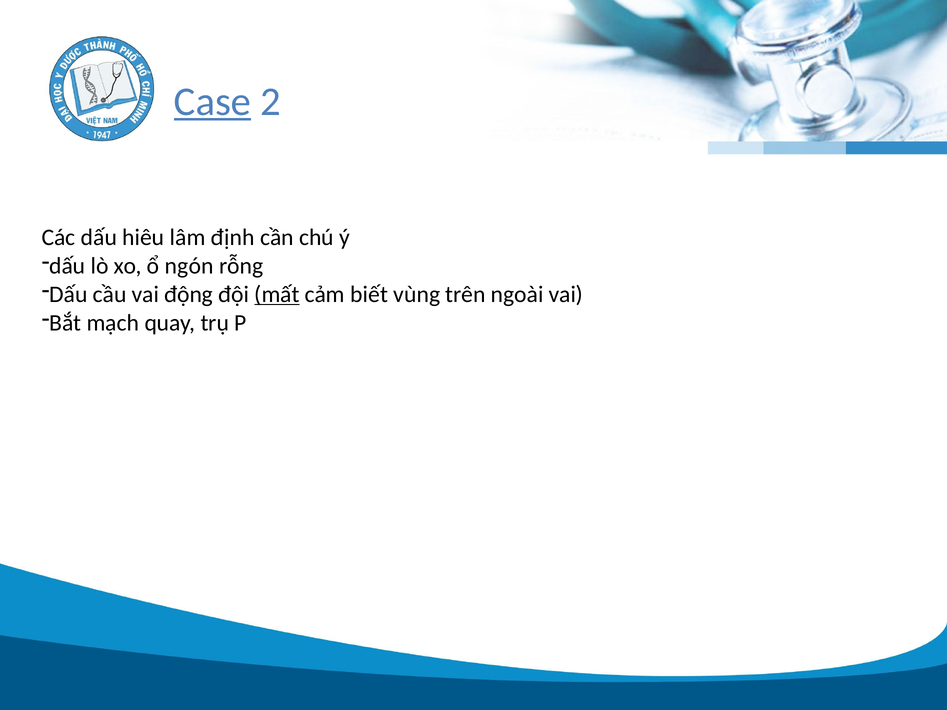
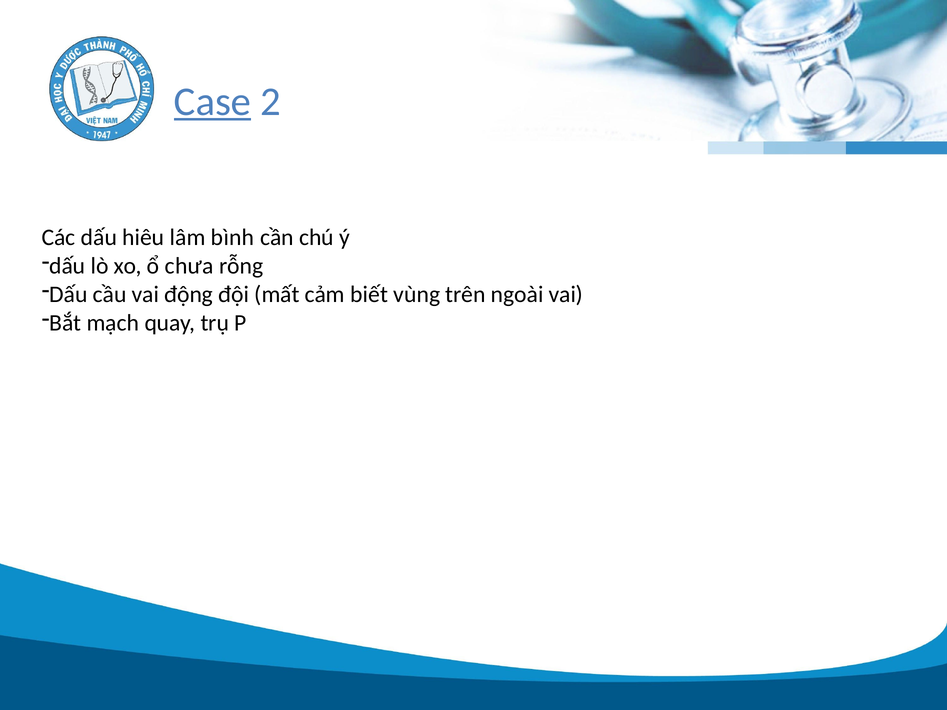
định: định -> bình (233, 238)
ngón: ngón -> chưa (189, 266)
mất underline: present -> none (277, 294)
